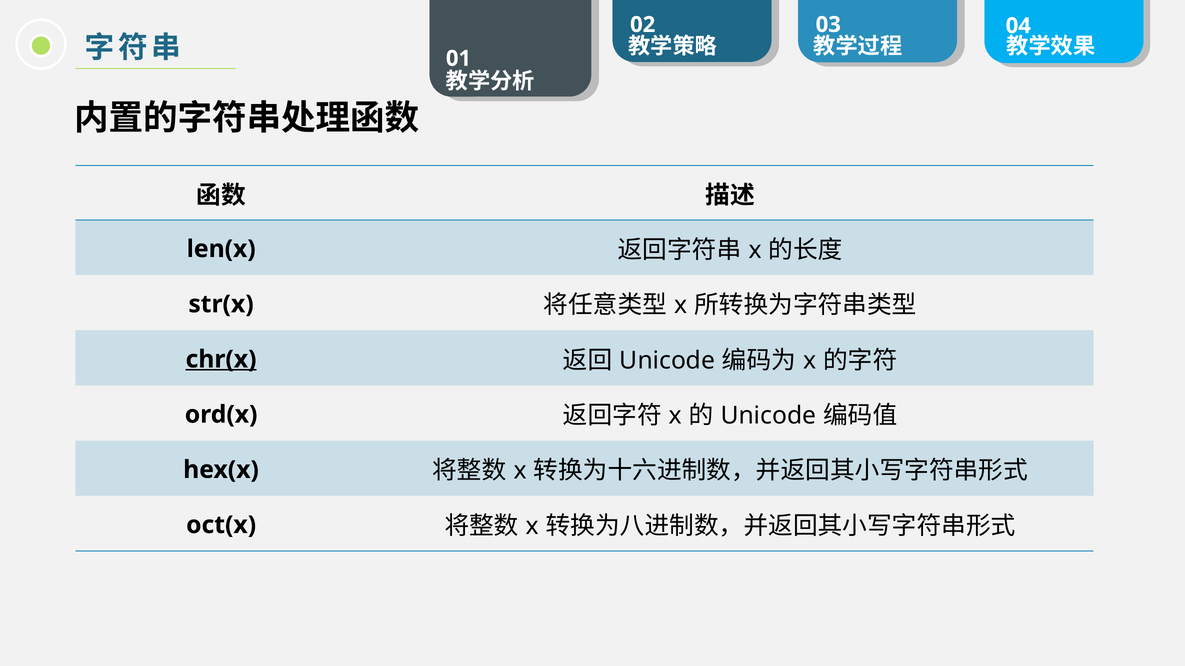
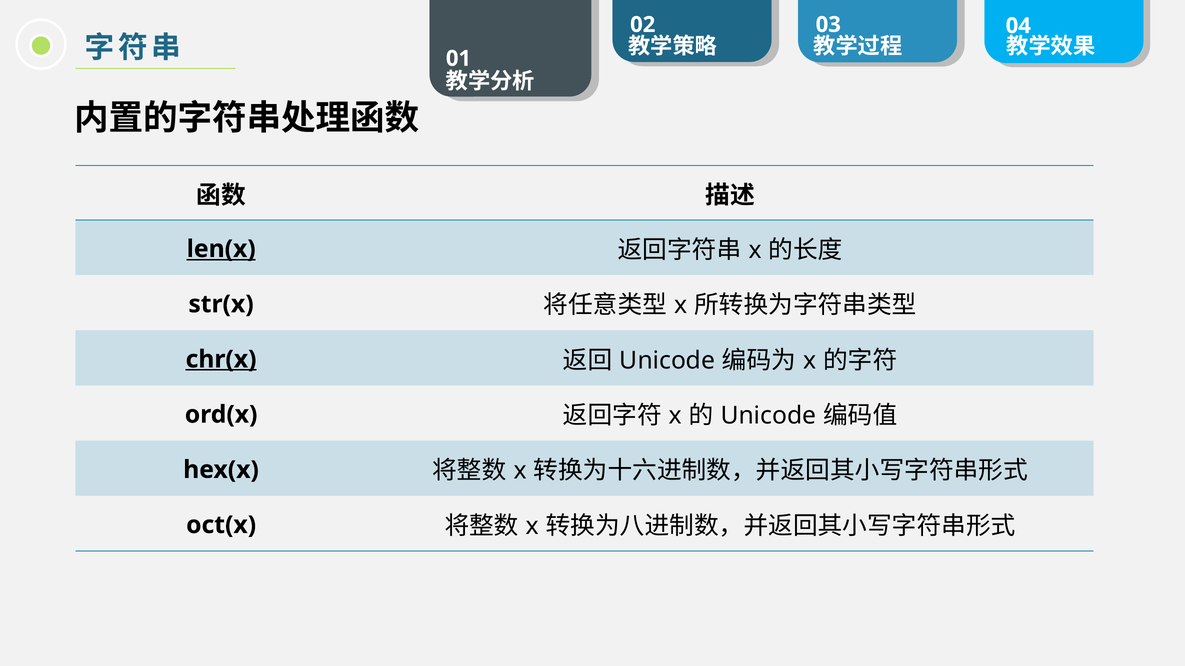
len(x underline: none -> present (221, 249)
